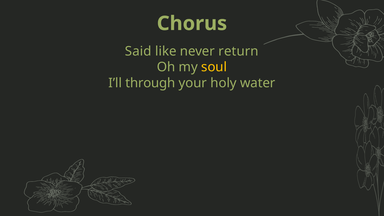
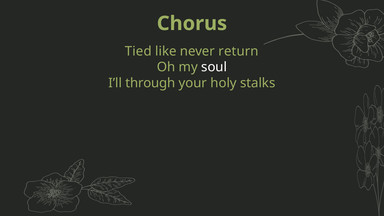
Said: Said -> Tied (138, 51)
soul colour: yellow -> white (214, 67)
water: water -> stalks (258, 83)
